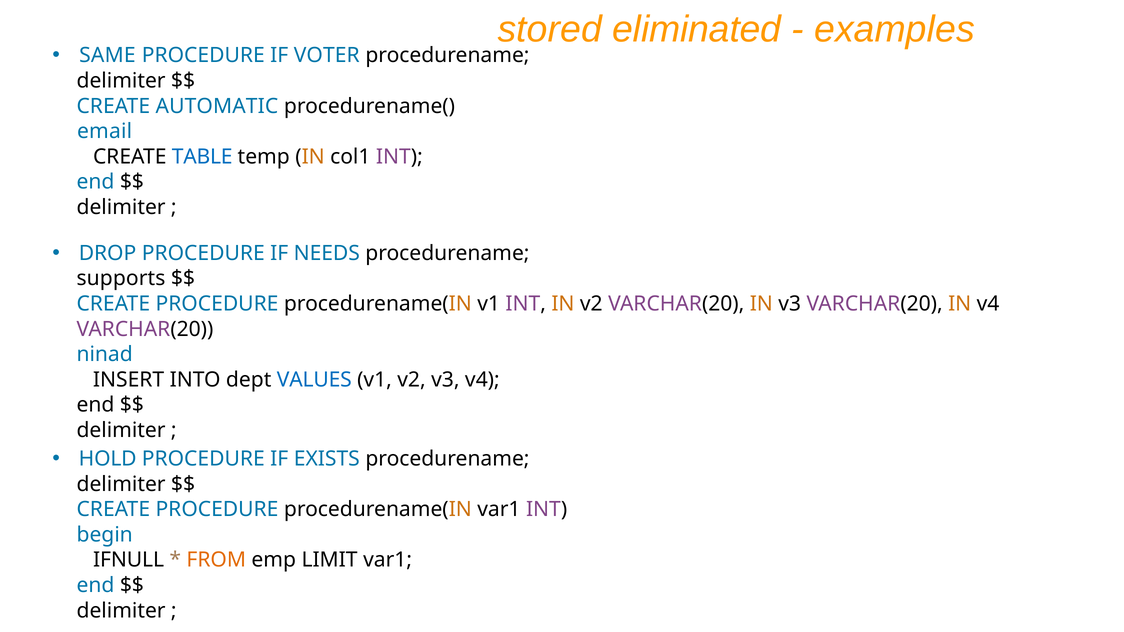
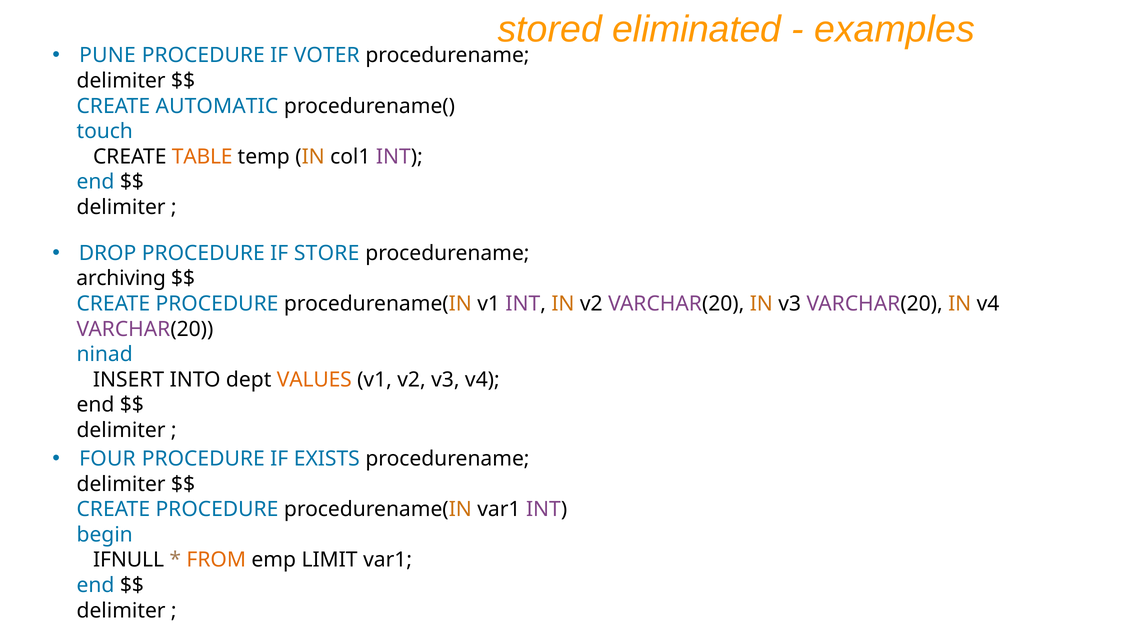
SAME: SAME -> PUNE (107, 56)
email: email -> touch (105, 131)
TABLE colour: blue -> orange (202, 157)
NEEDS: NEEDS -> STORE (327, 253)
supports: supports -> archiving (121, 279)
VALUES colour: blue -> orange (314, 380)
HOLD: HOLD -> FOUR (107, 459)
